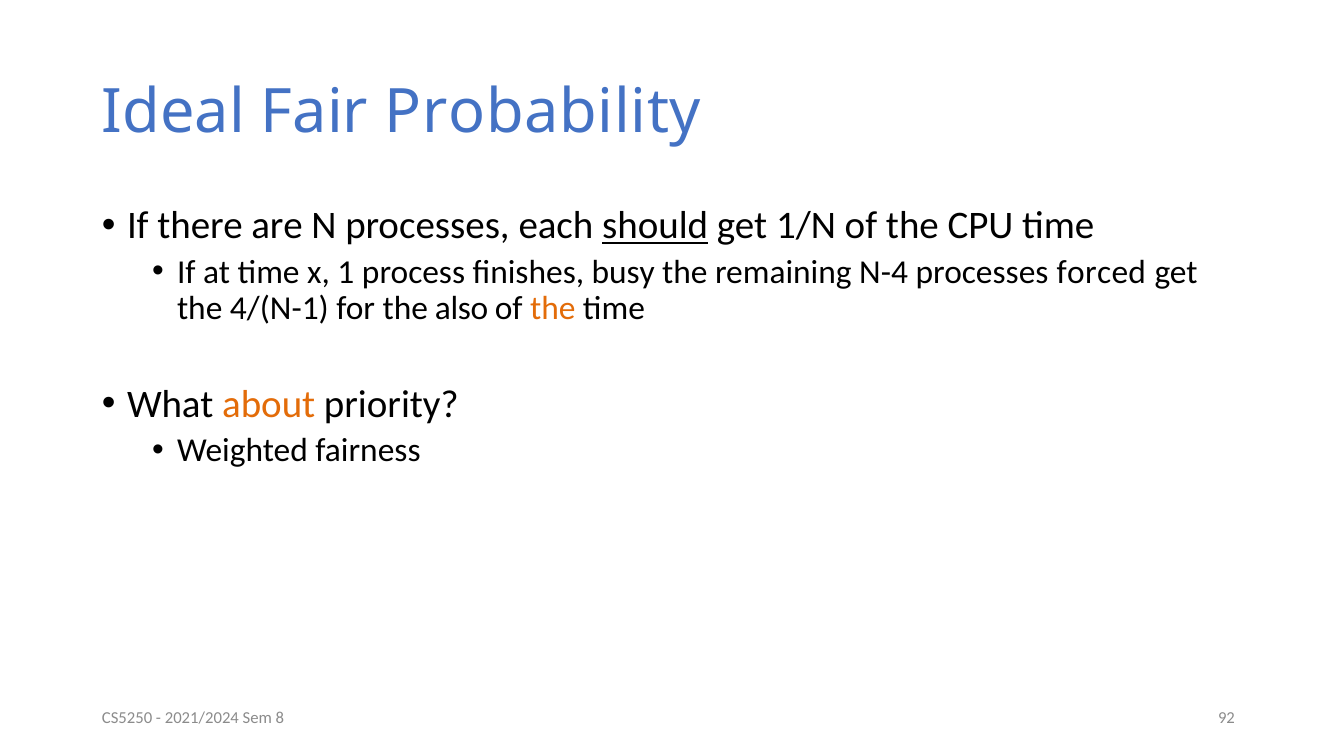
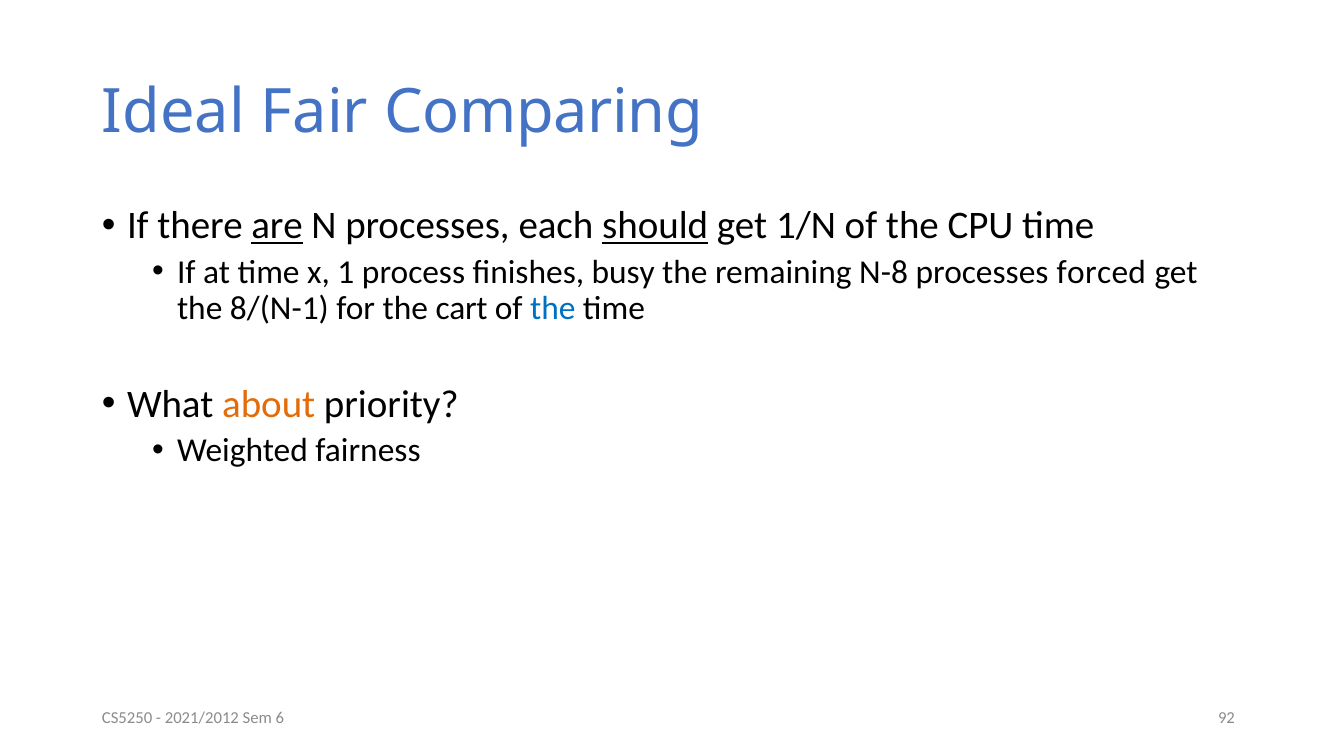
Probability: Probability -> Comparing (543, 112)
are underline: none -> present (277, 226)
N-4: N-4 -> N-8 (884, 272)
4/(N-1: 4/(N-1 -> 8/(N-1 (279, 308)
also: also -> cart (462, 308)
the colour: orange -> blue (553, 308)
2021/2024: 2021/2024 -> 2021/2012 (202, 718)
8: 8 -> 6 (280, 718)
